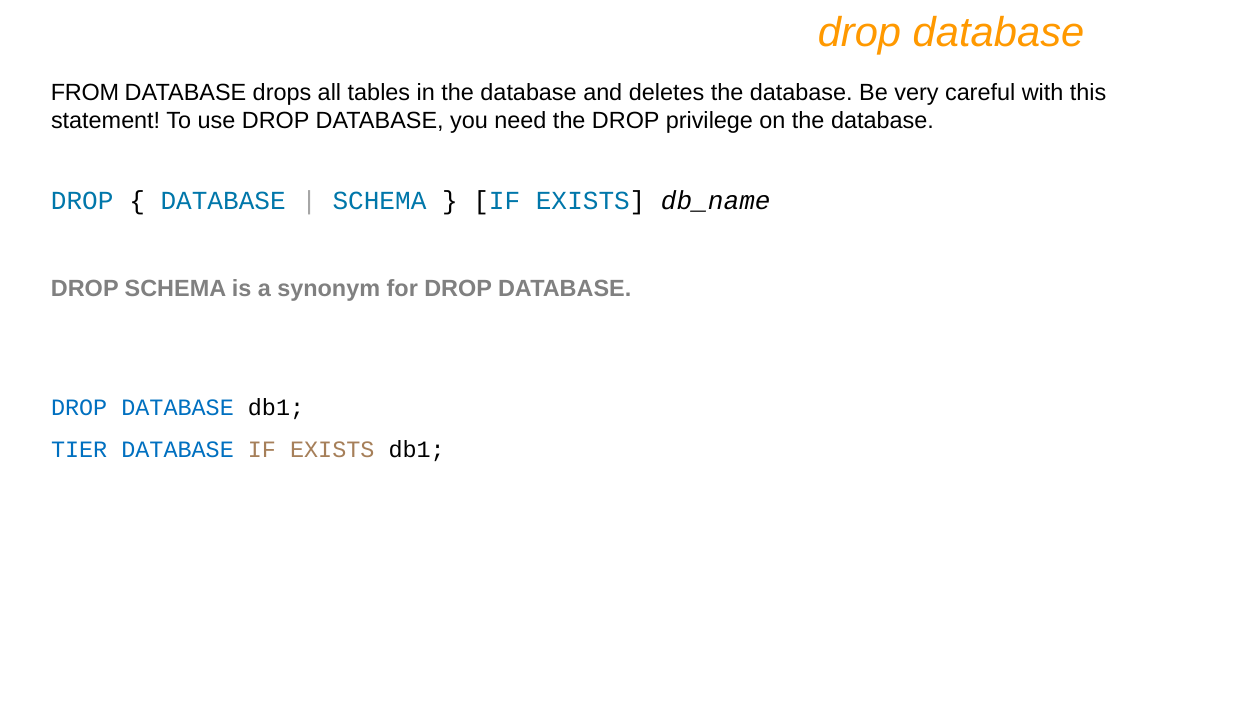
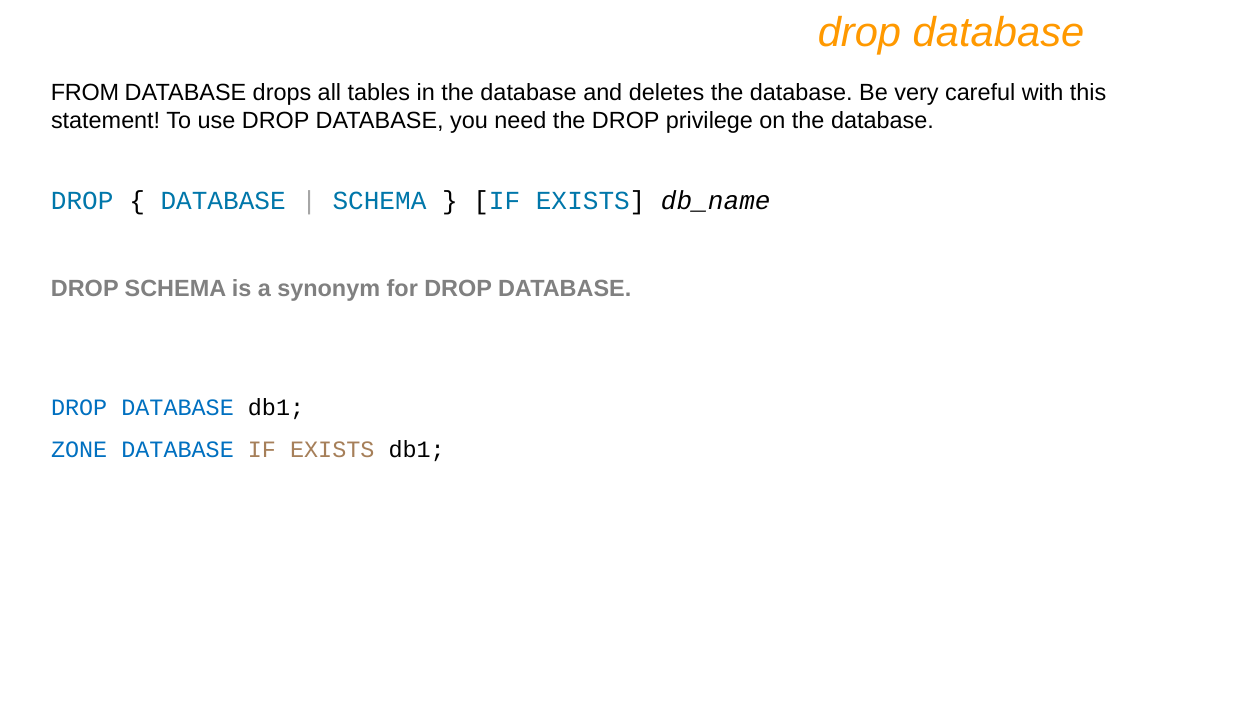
TIER: TIER -> ZONE (79, 450)
